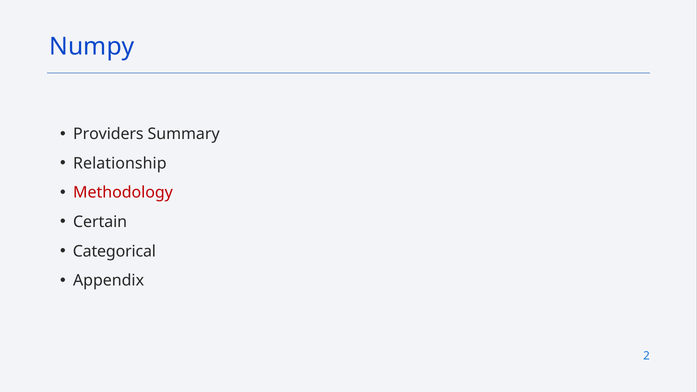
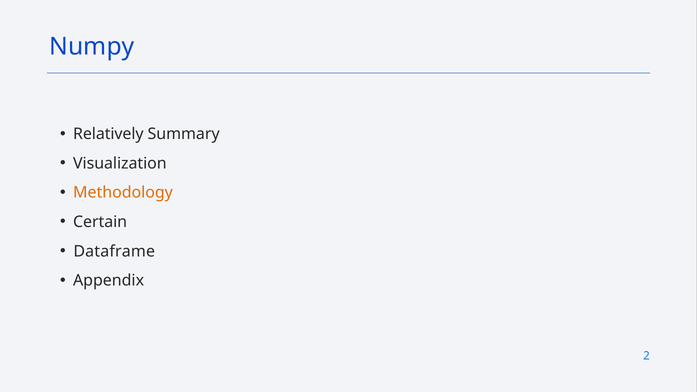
Providers: Providers -> Relatively (108, 134)
Relationship: Relationship -> Visualization (120, 163)
Methodology colour: red -> orange (123, 193)
Categorical: Categorical -> Dataframe (114, 251)
